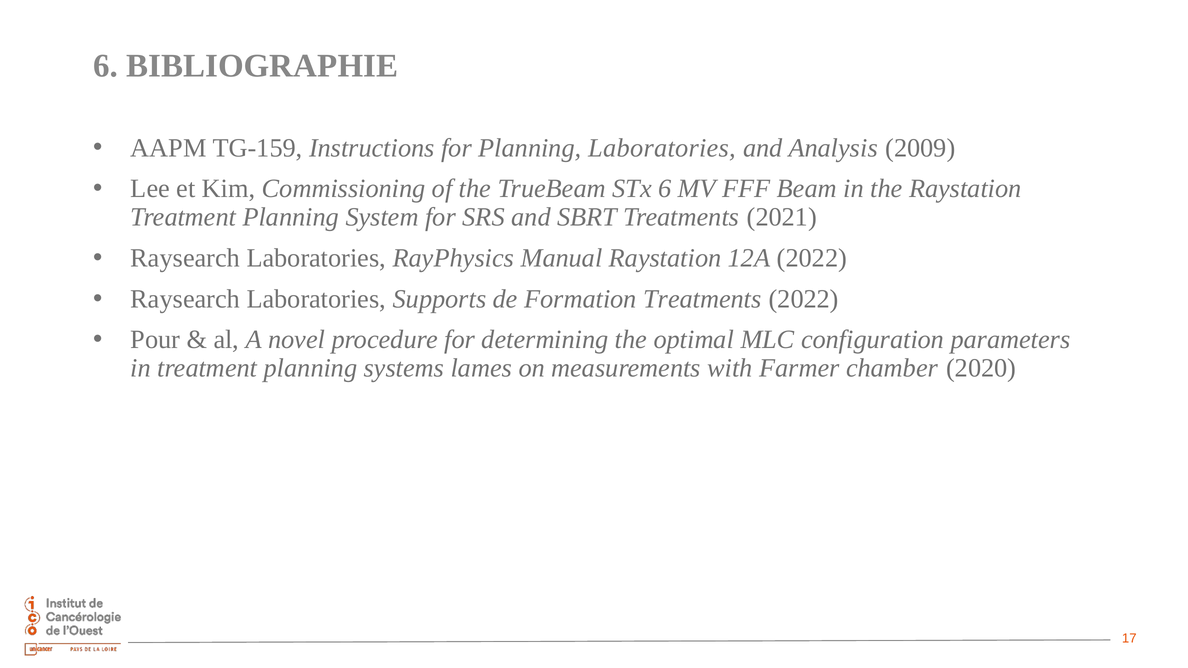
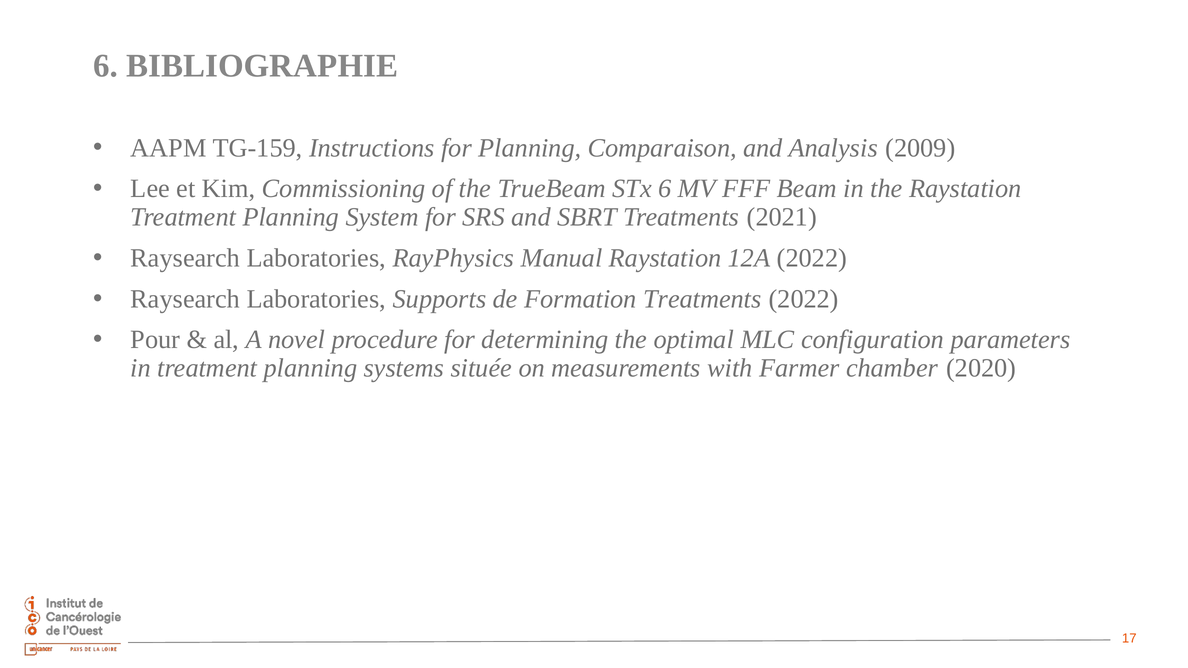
Planning Laboratories: Laboratories -> Comparaison (662, 148)
lames: lames -> située (481, 368)
